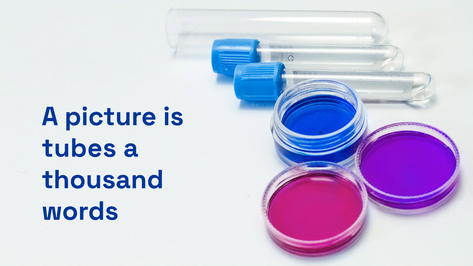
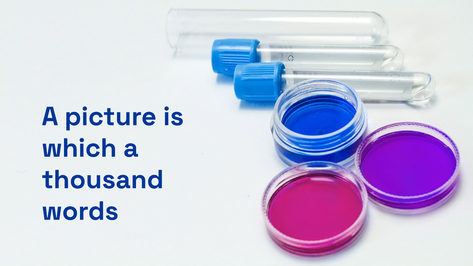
tubes: tubes -> which (79, 148)
